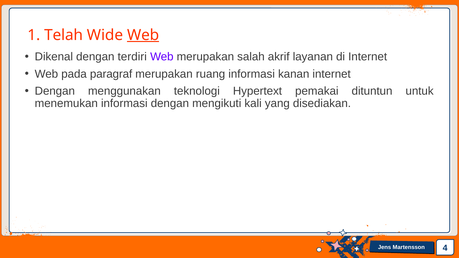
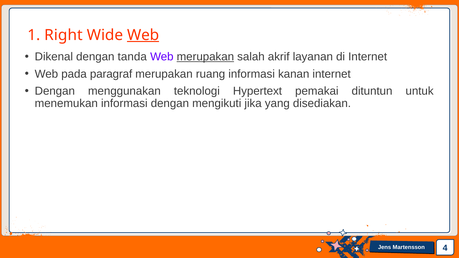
Telah: Telah -> Right (63, 35)
terdiri: terdiri -> tanda (132, 57)
merupakan underline: none -> present (205, 57)
kali: kali -> jika (253, 104)
